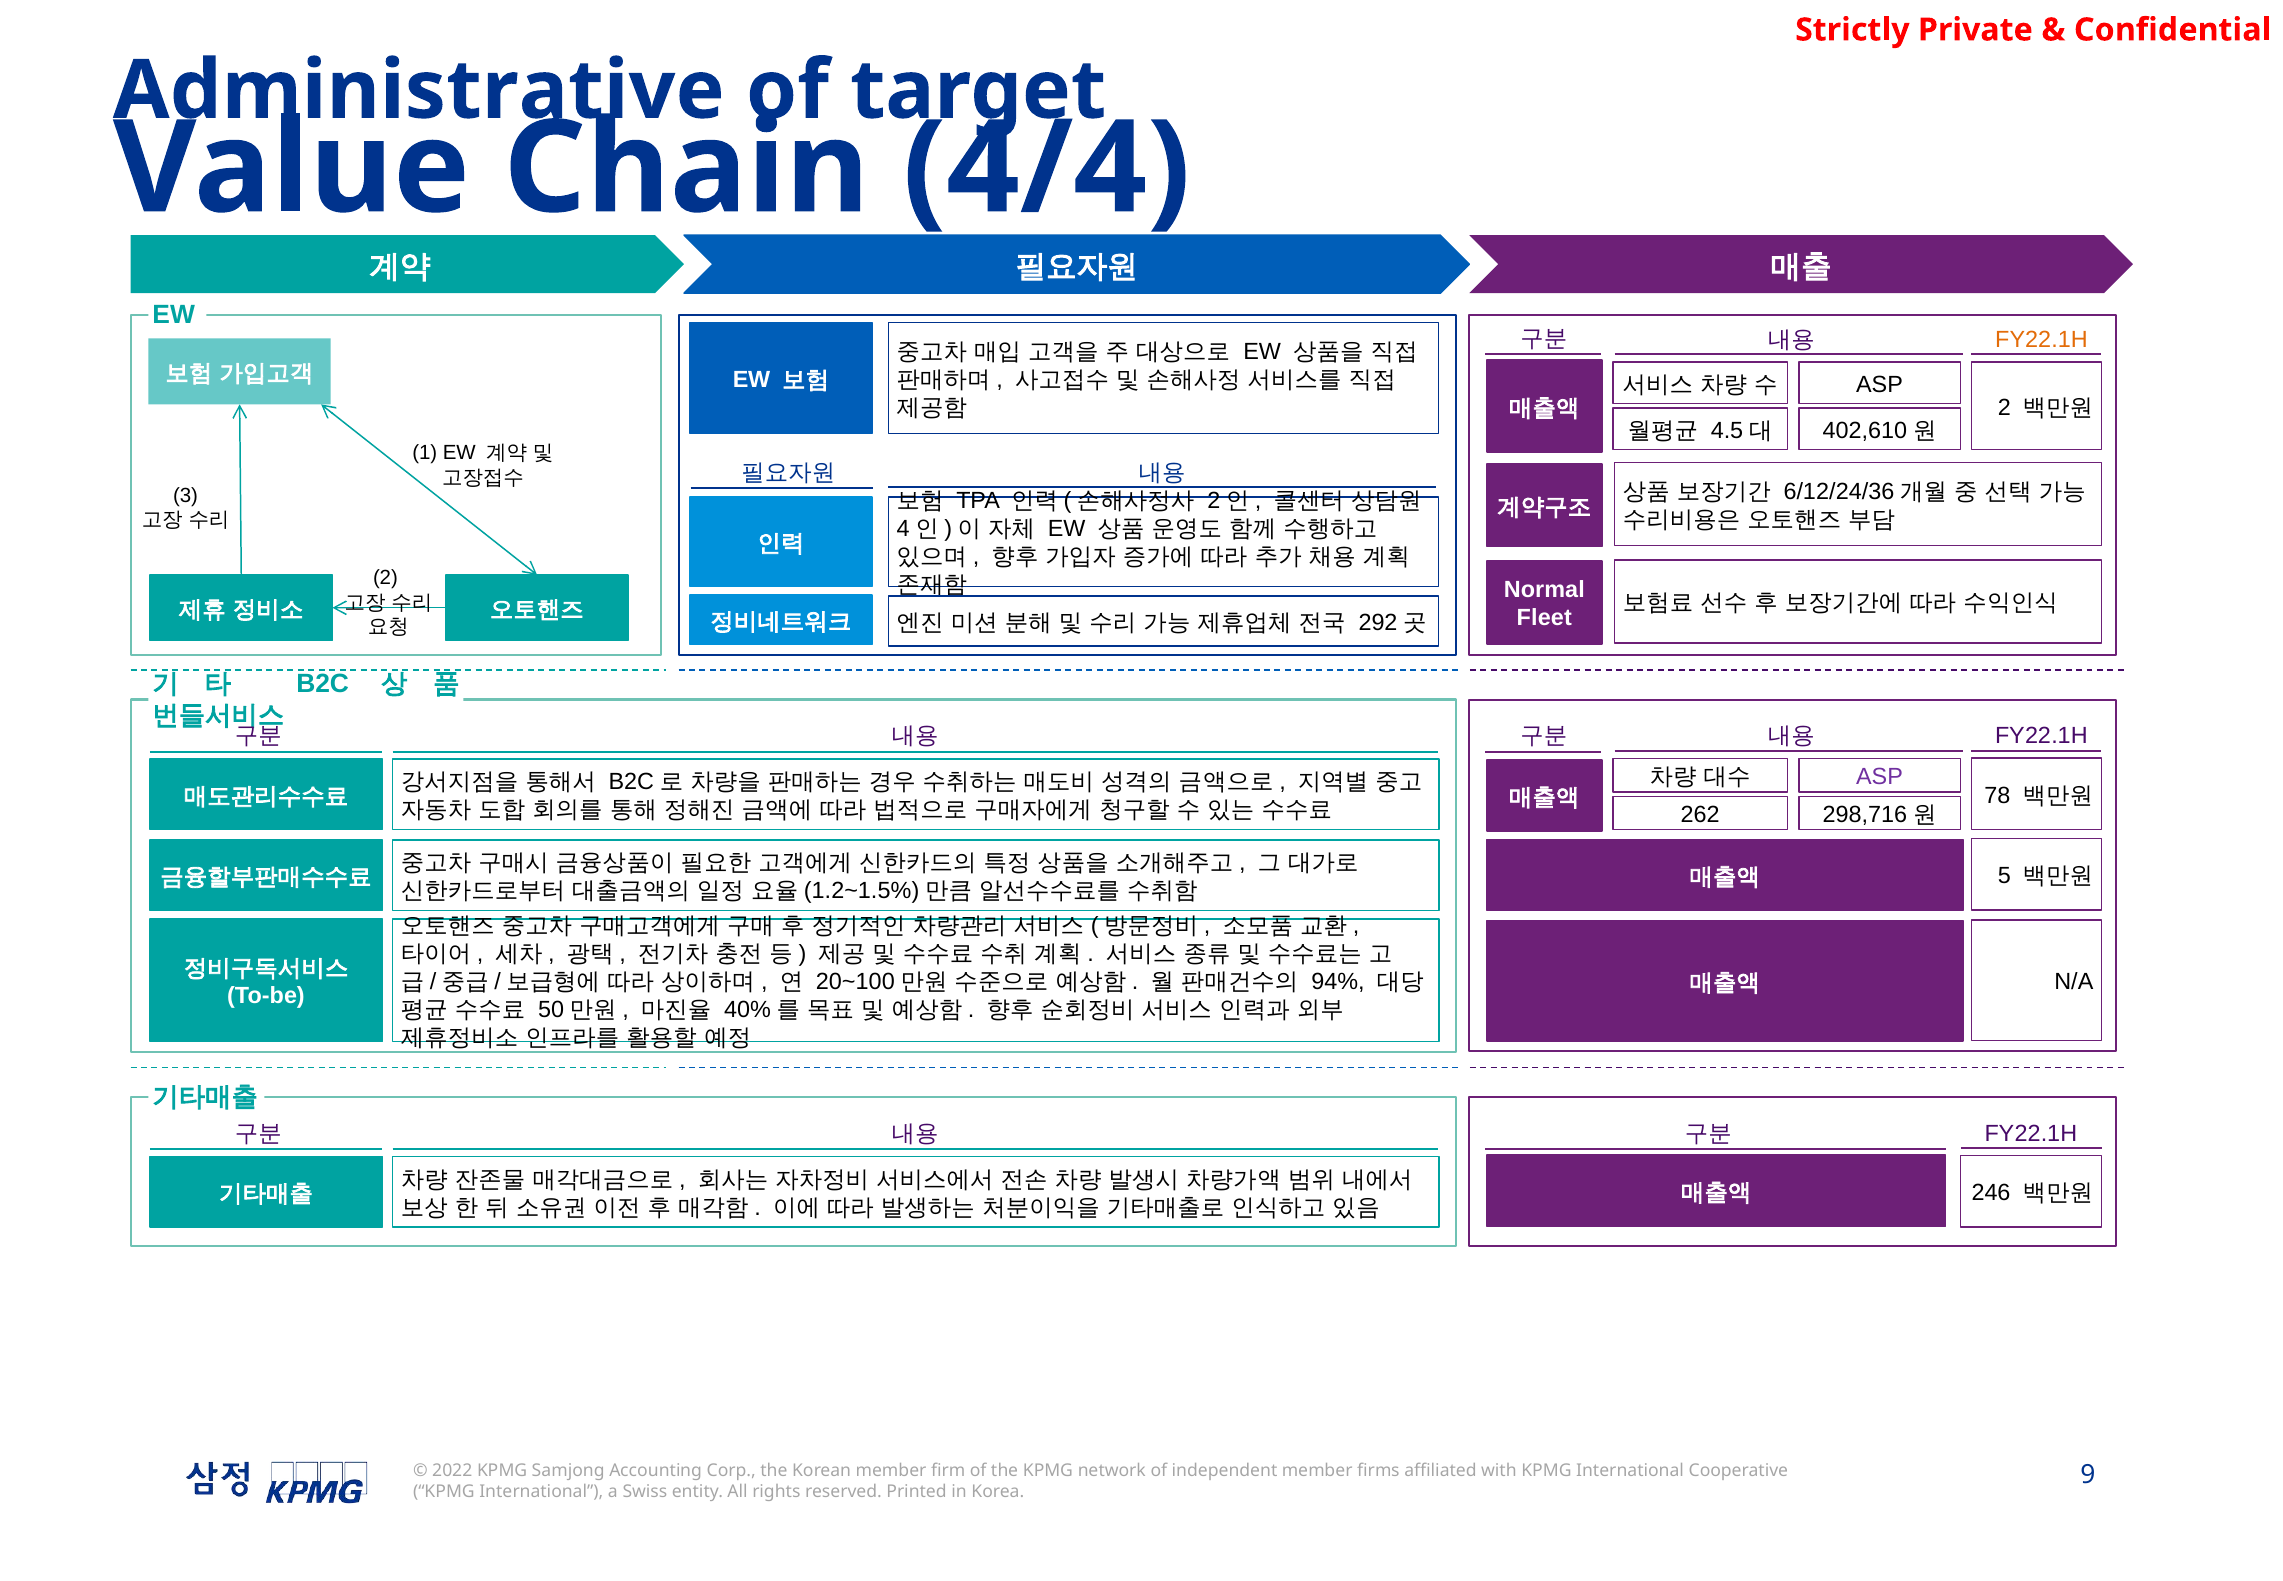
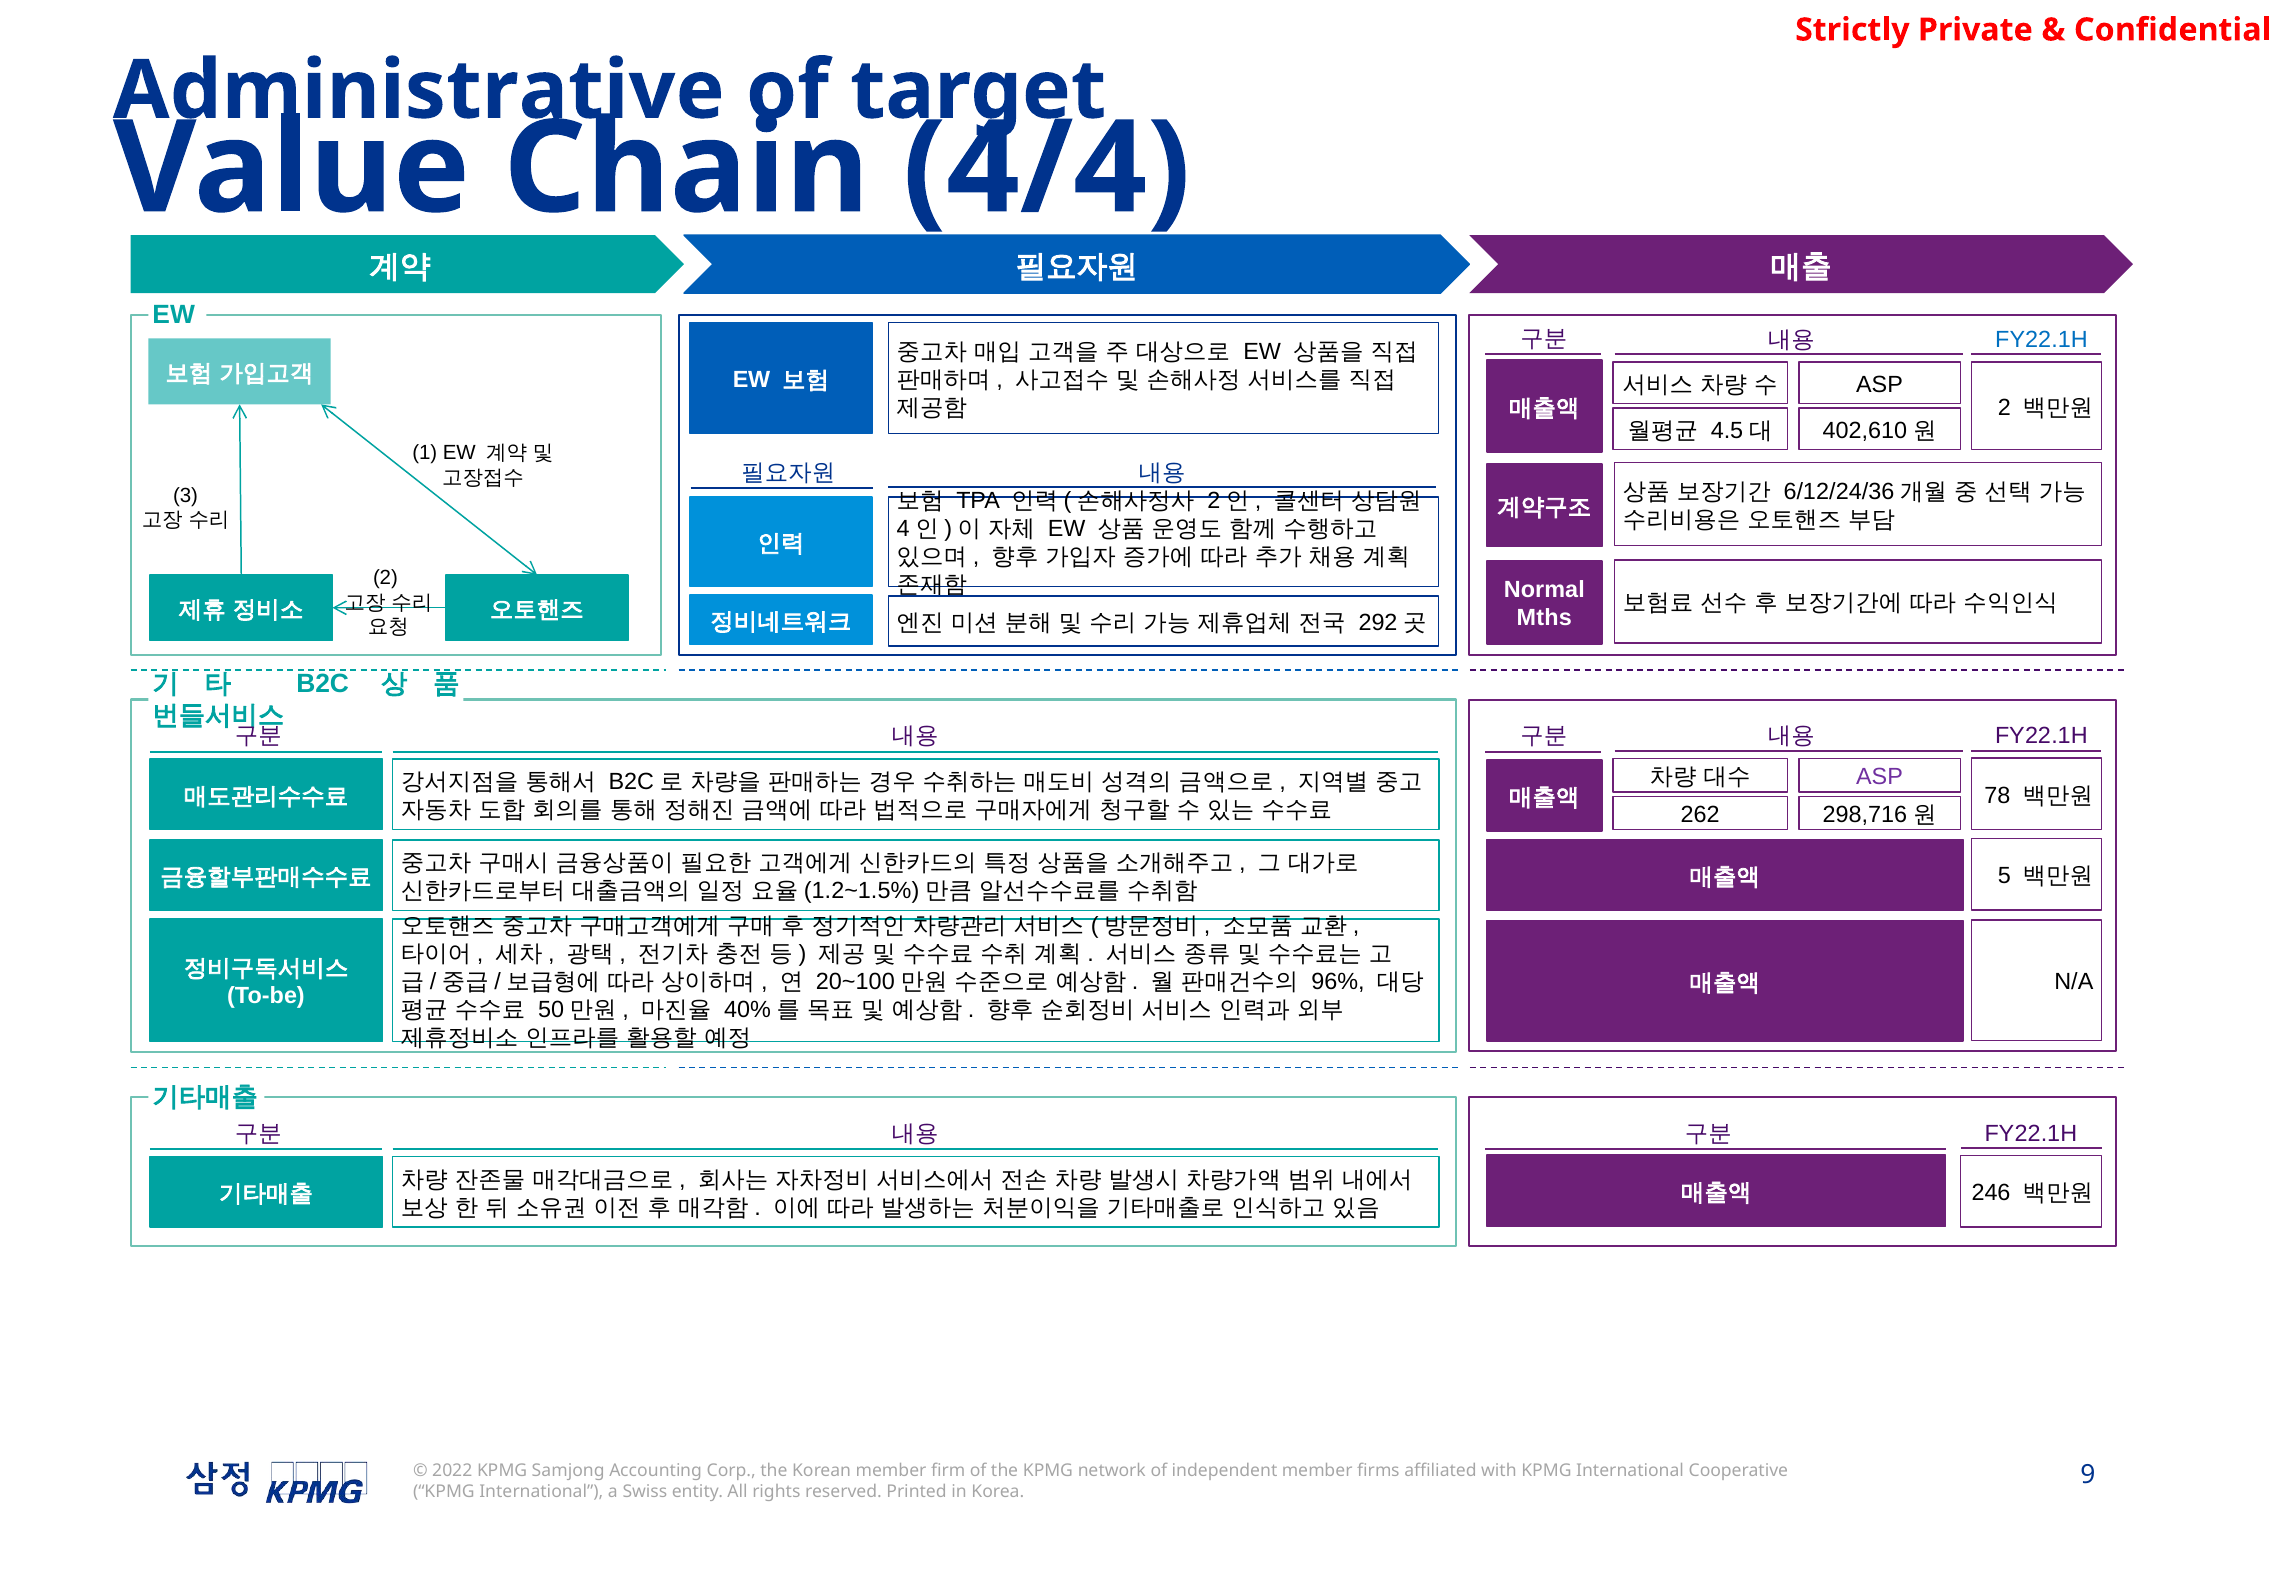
FY22.1H colour: orange -> blue (2041, 339)
Fleet: Fleet -> Mths (1544, 618)
94%: 94% -> 96% (1338, 982)
